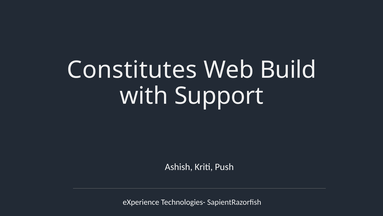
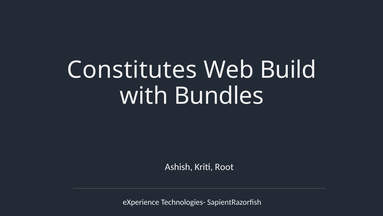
Support: Support -> Bundles (219, 96)
Push: Push -> Root (224, 167)
